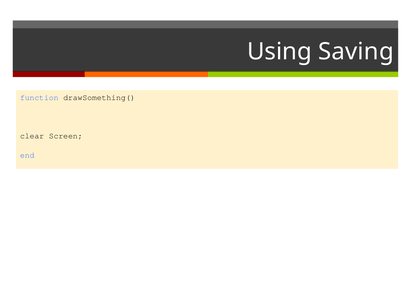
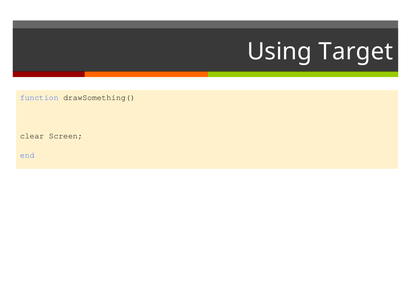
Saving: Saving -> Target (356, 52)
